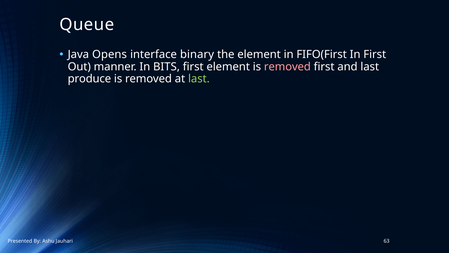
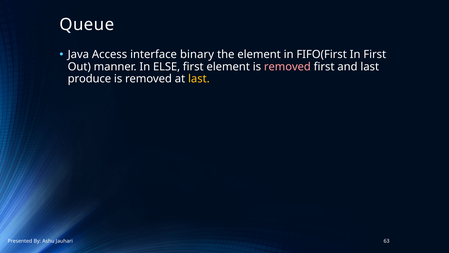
Opens: Opens -> Access (110, 54)
BITS: BITS -> ELSE (167, 67)
last colour: light green -> yellow (199, 79)
